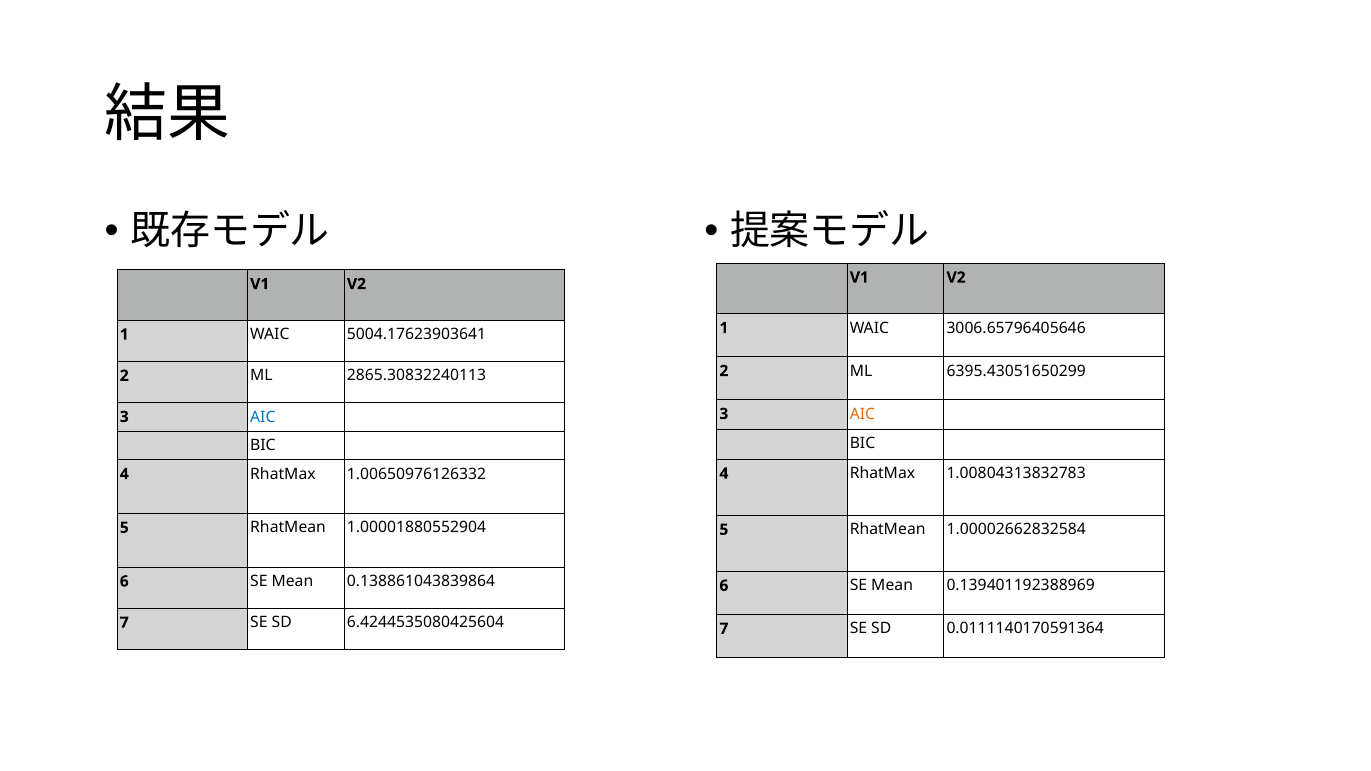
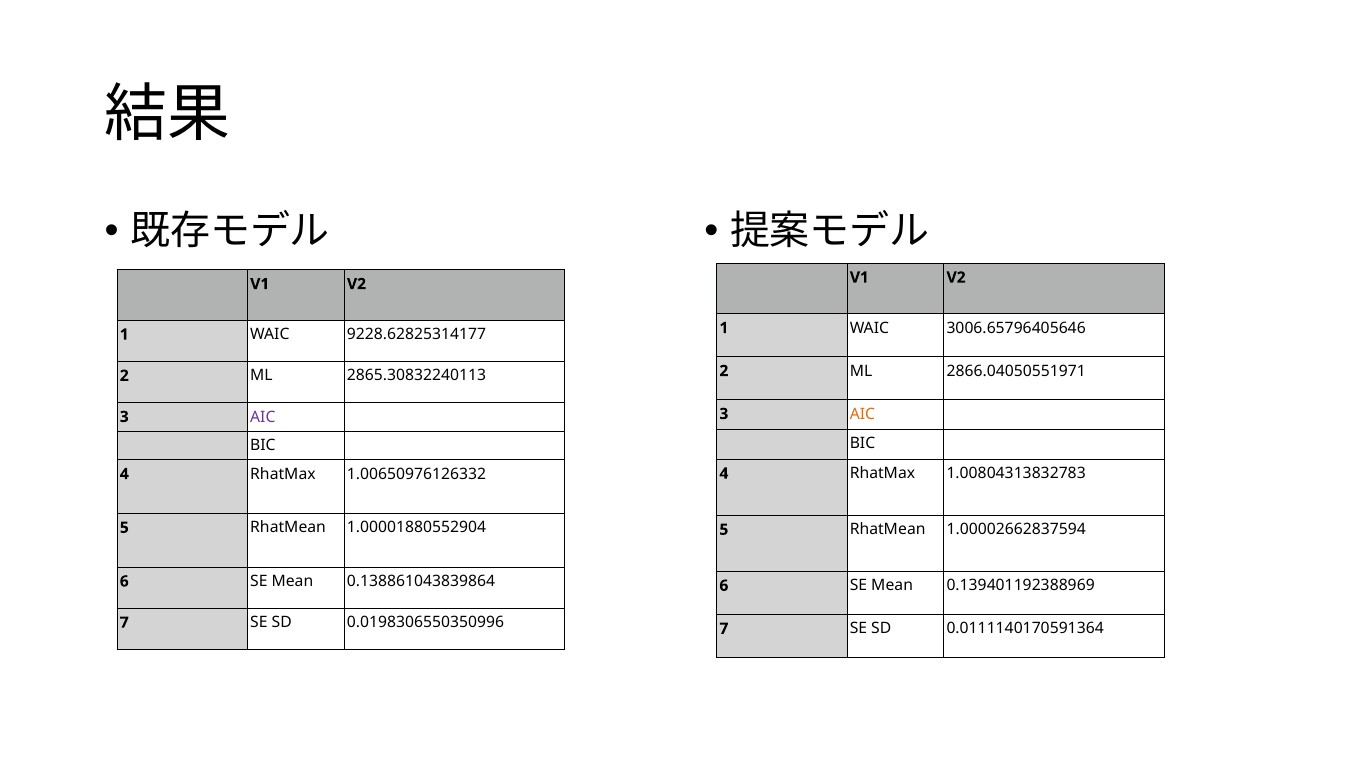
5004.17623903641: 5004.17623903641 -> 9228.62825314177 (417, 335)
6395.43051650299: 6395.43051650299 -> 2866.04050551971 (1016, 371)
AIC colour: blue -> purple (263, 417)
1.00002662832584: 1.00002662832584 -> 1.00002662837594 (1016, 530)
6.4244535080425604: 6.4244535080425604 -> 0.0198306550350996 (426, 623)
